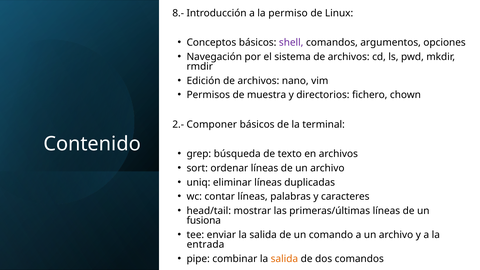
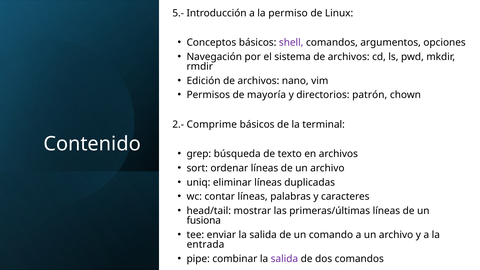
8.-: 8.- -> 5.- (178, 13)
muestra: muestra -> mayoría (267, 95)
fichero: fichero -> patrón (370, 95)
Componer: Componer -> Comprime (212, 124)
salida colour: orange -> purple (284, 259)
